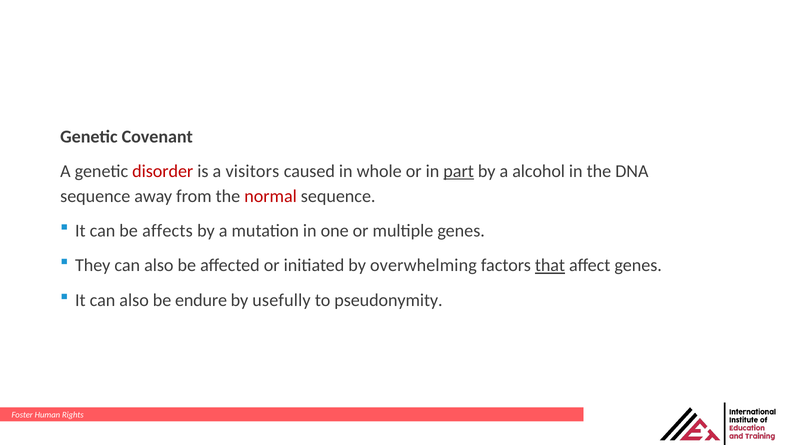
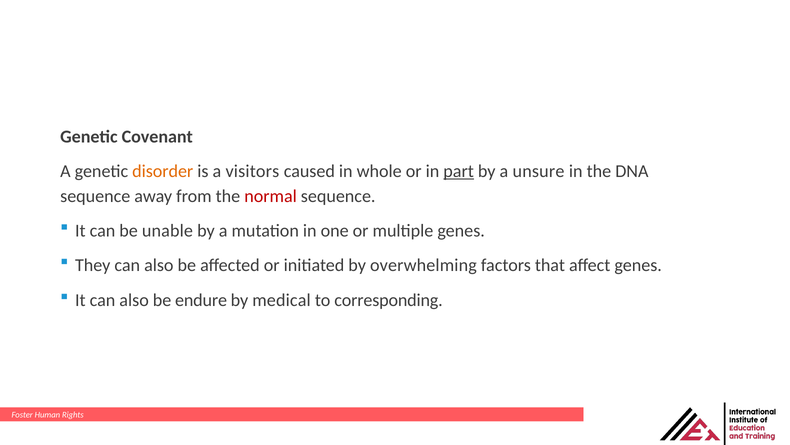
disorder colour: red -> orange (163, 171)
alcohol: alcohol -> unsure (539, 171)
affects: affects -> unable (167, 230)
that underline: present -> none (550, 265)
usefully: usefully -> medical (281, 300)
pseudonymity: pseudonymity -> corresponding (389, 300)
